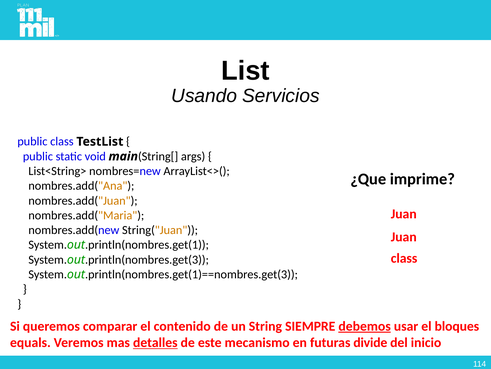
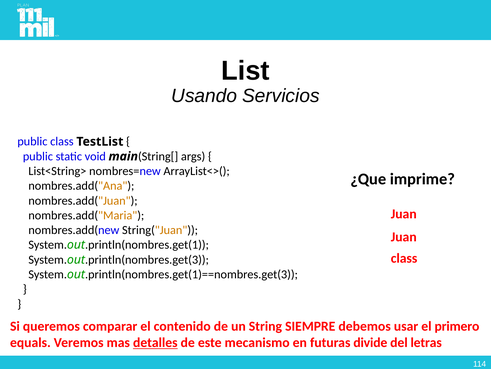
debemos underline: present -> none (365, 326)
bloques: bloques -> primero (457, 326)
inicio: inicio -> letras (426, 342)
